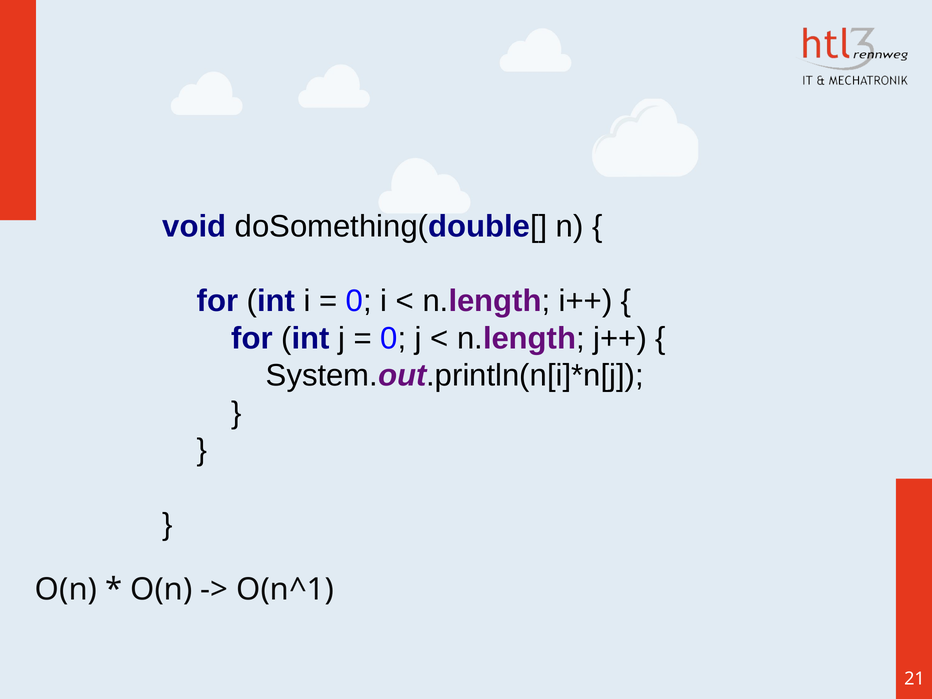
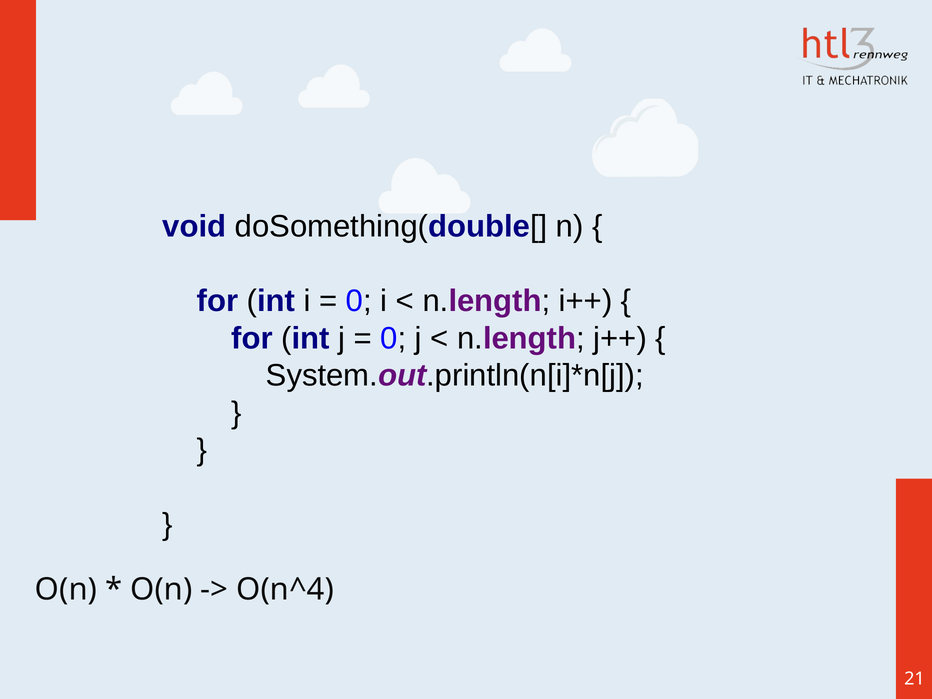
O(n^1: O(n^1 -> O(n^4 (285, 589)
